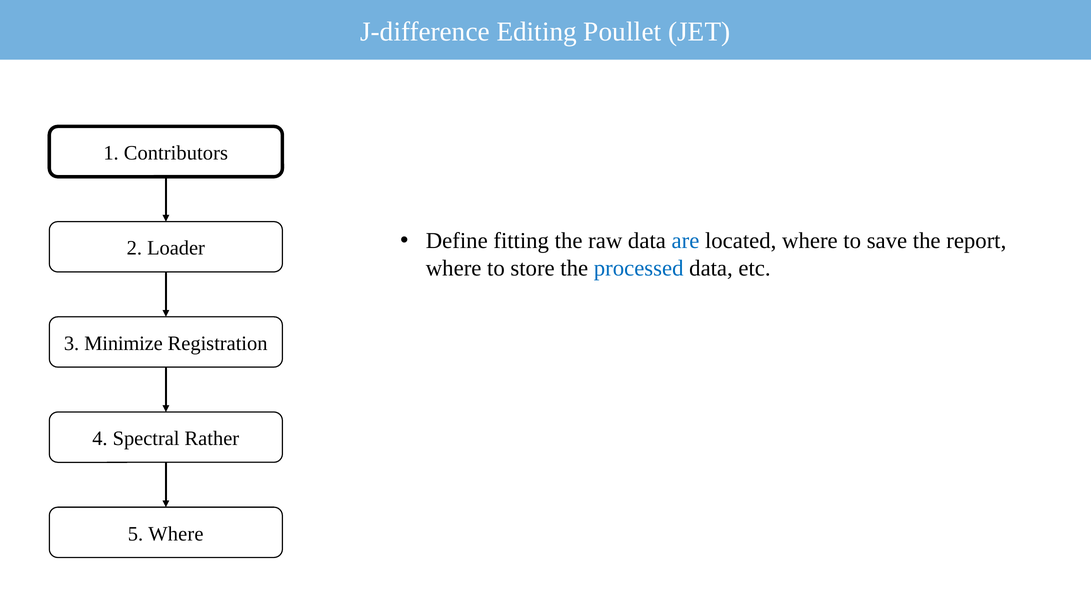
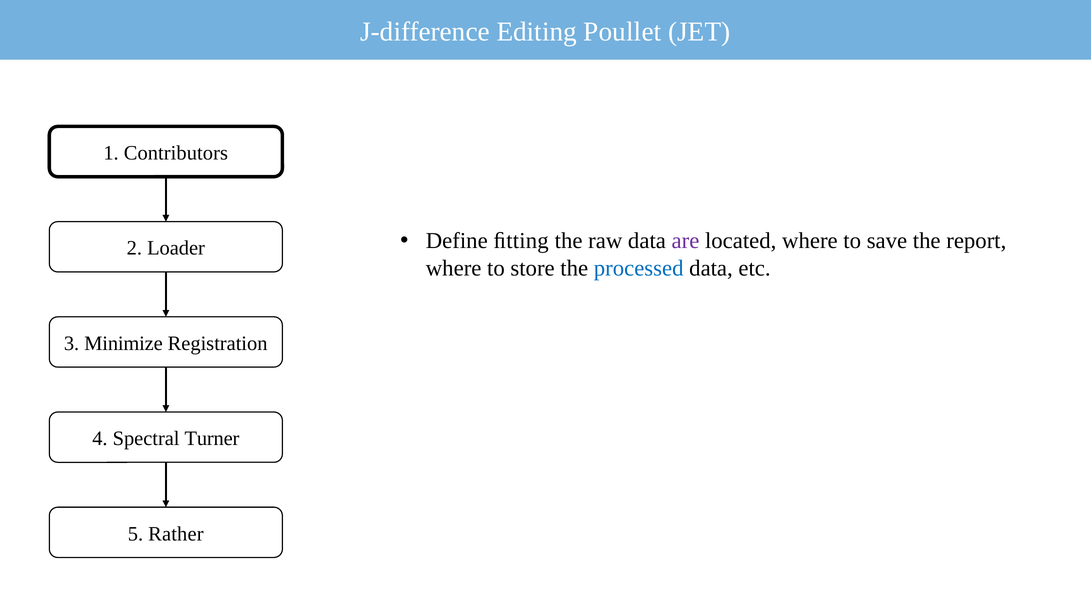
fitting: fitting -> ﬁtting (521, 241)
are colour: blue -> purple (685, 241)
Rather: Rather -> Turner (212, 438)
5 Where: Where -> Rather (176, 533)
